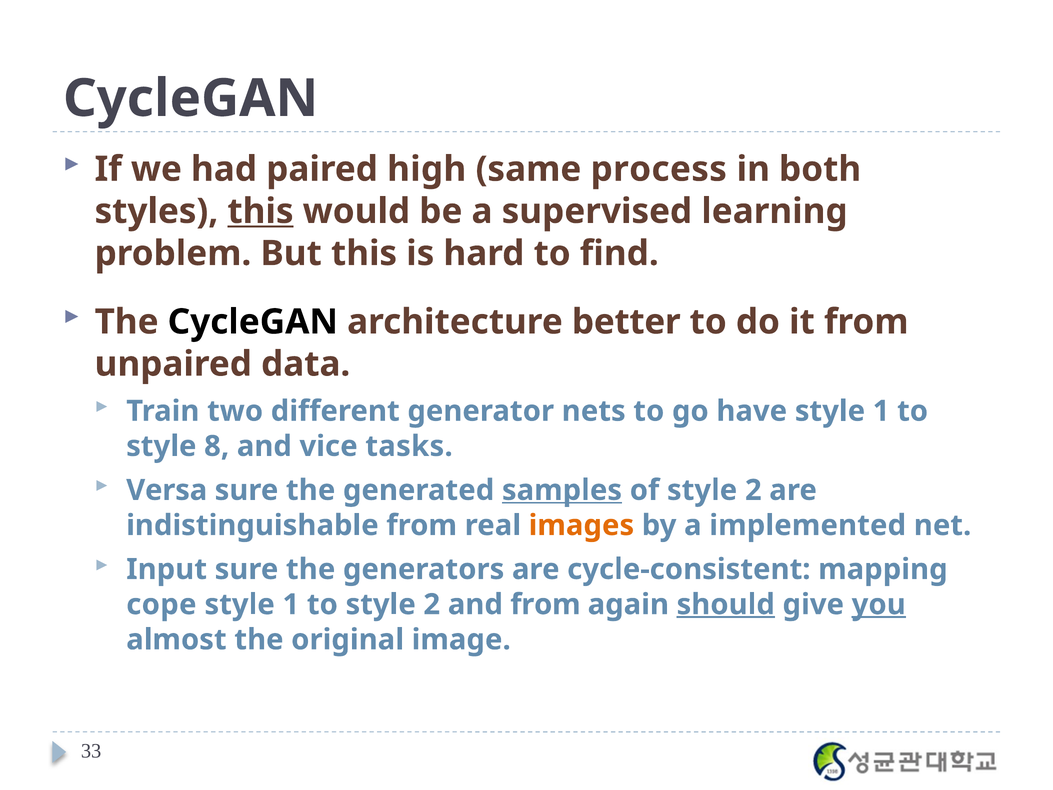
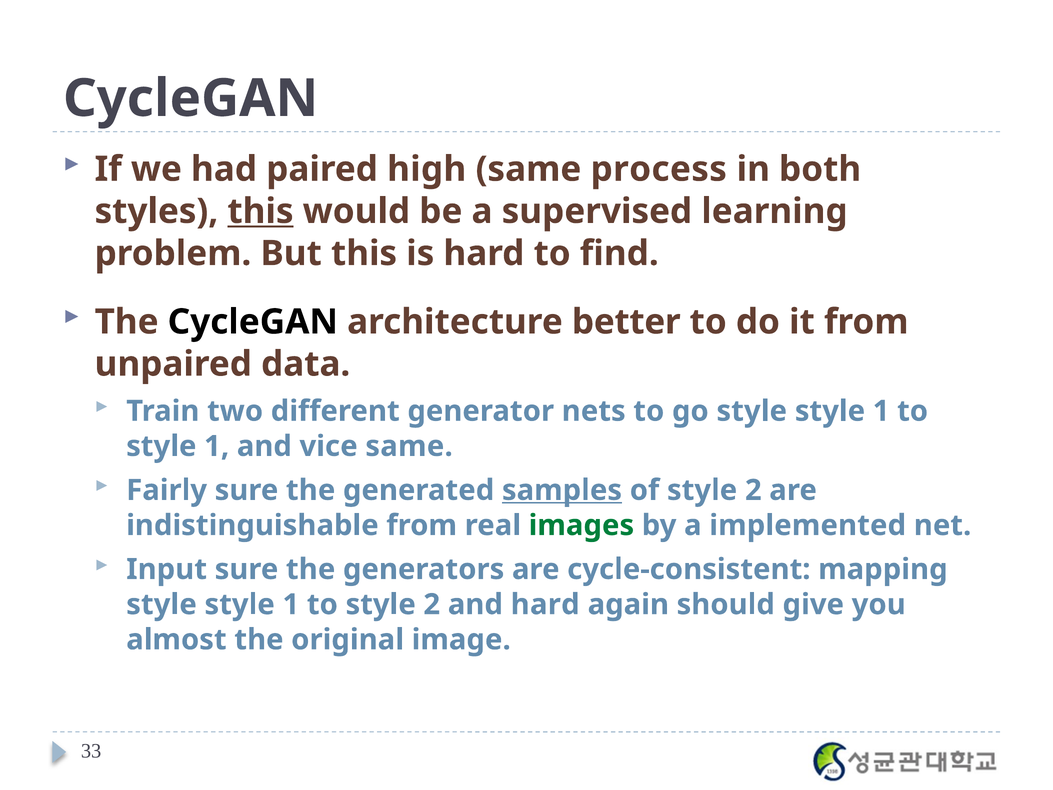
go have: have -> style (752, 411)
8: 8 -> 1 (217, 446)
vice tasks: tasks -> same (409, 446)
Versa: Versa -> Fairly (167, 490)
images colour: orange -> green (581, 525)
cope: cope -> style (161, 604)
and from: from -> hard (545, 604)
should underline: present -> none (726, 604)
you underline: present -> none (879, 604)
